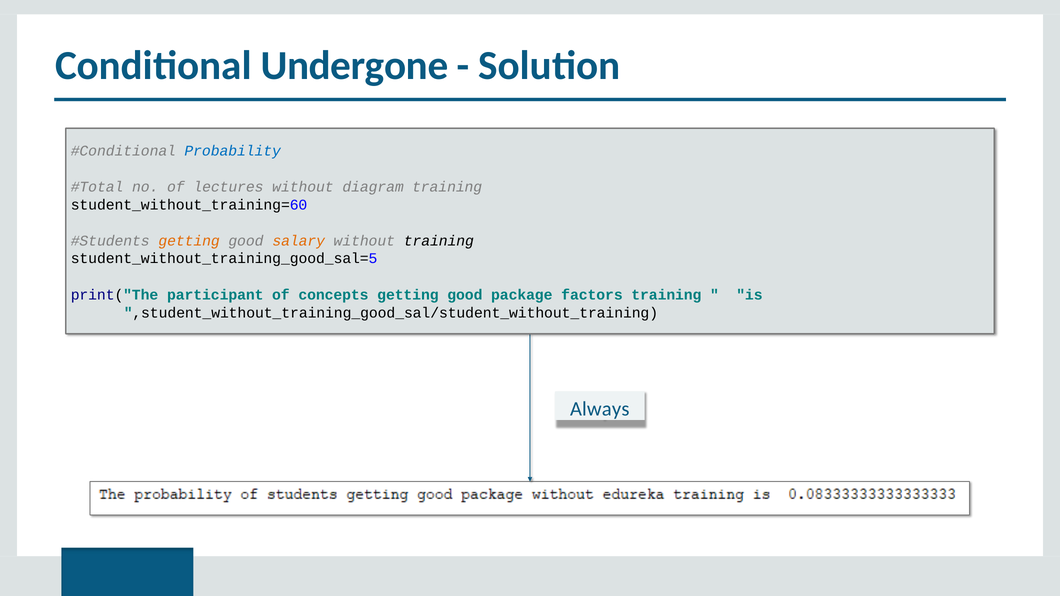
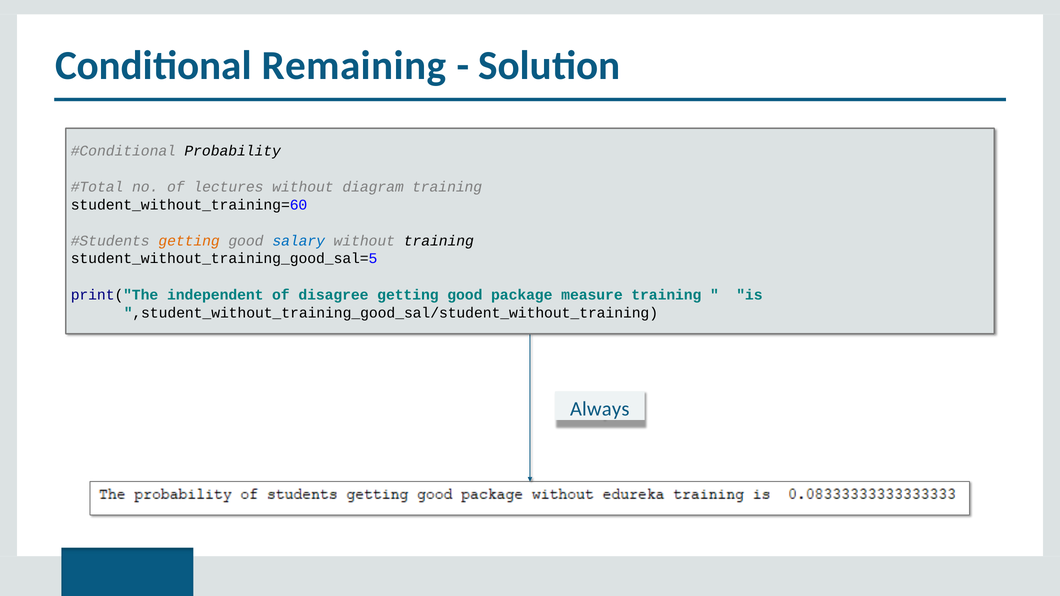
Undergone: Undergone -> Remaining (354, 66)
Probability colour: blue -> black (233, 151)
salary colour: orange -> blue (299, 241)
participant: participant -> independent (215, 295)
concepts: concepts -> disagree (334, 295)
factors: factors -> measure (592, 295)
